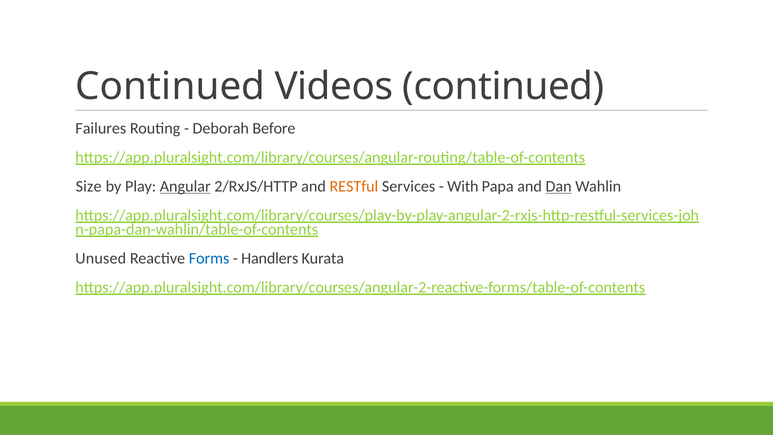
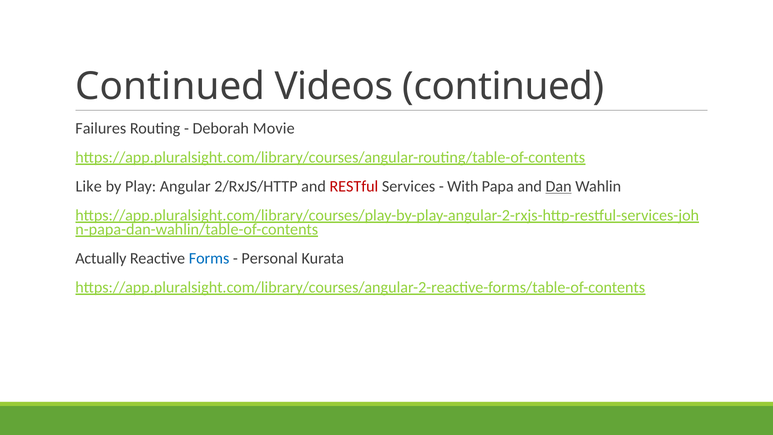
Before: Before -> Movie (274, 129)
Size: Size -> Like (89, 186)
Angular underline: present -> none (185, 186)
RESTful colour: orange -> red (354, 186)
Unused: Unused -> Actually (101, 258)
Handlers: Handlers -> Personal (270, 258)
